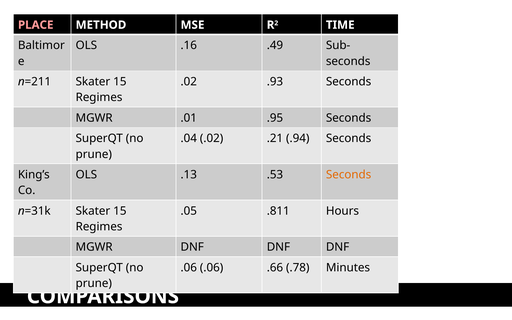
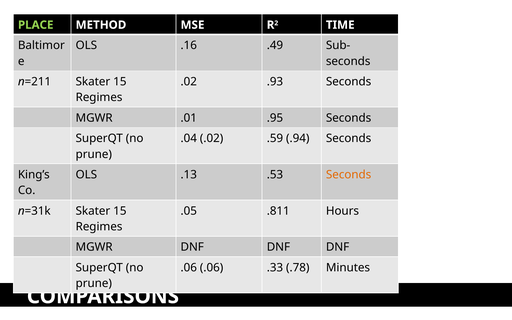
PLACE colour: pink -> light green (36, 25)
.21: .21 -> .59 (275, 138)
.66: .66 -> .33 (275, 268)
